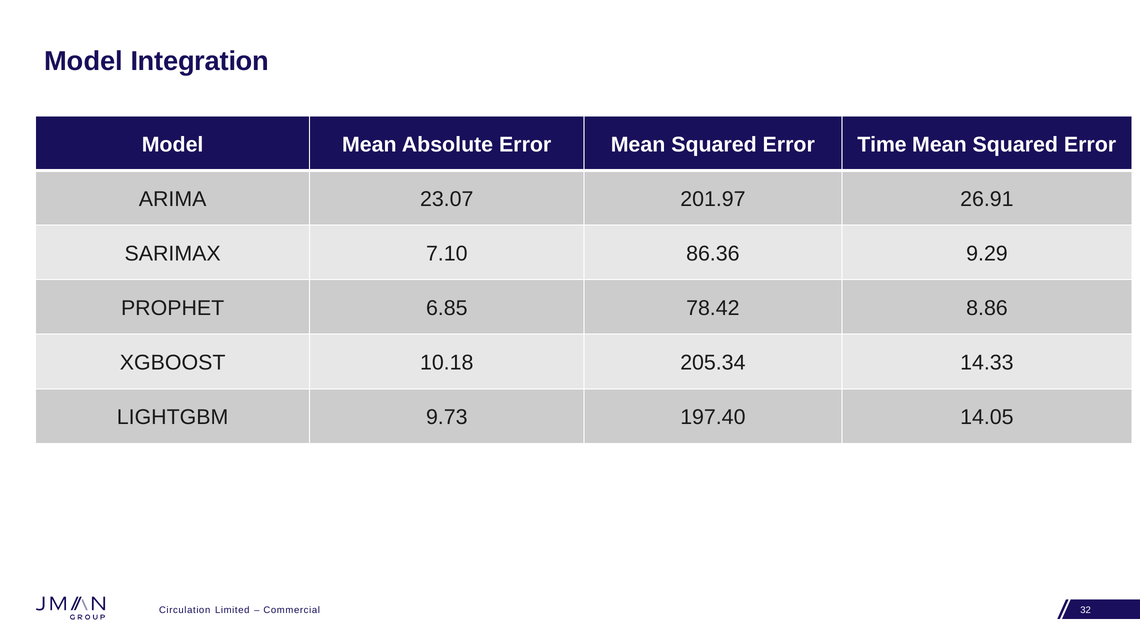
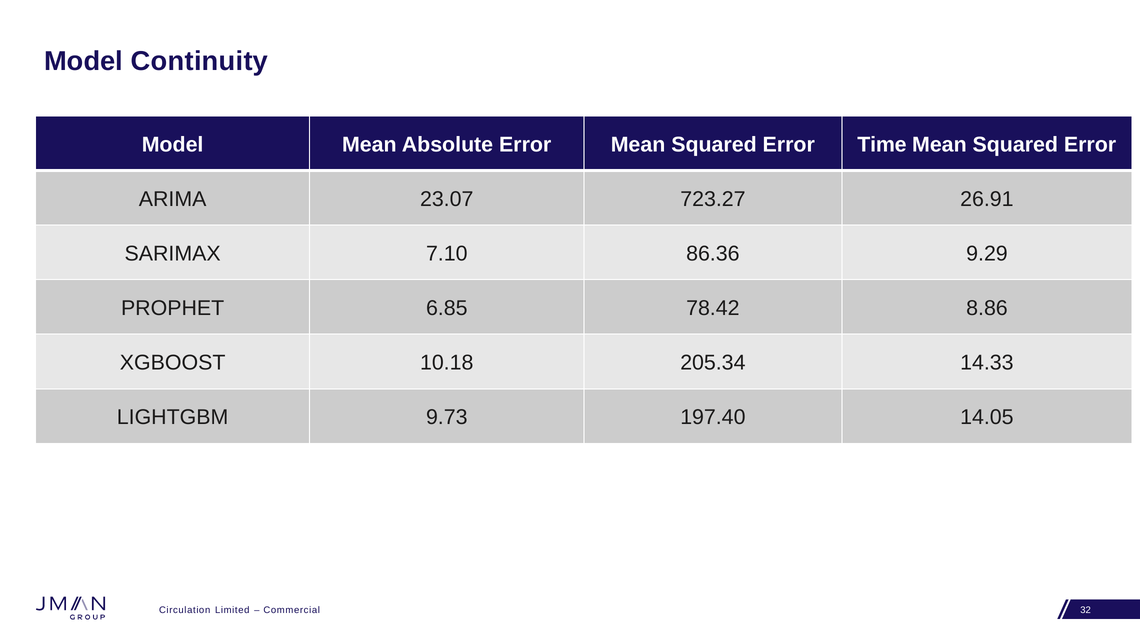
Integration: Integration -> Continuity (199, 61)
201.97: 201.97 -> 723.27 (713, 199)
